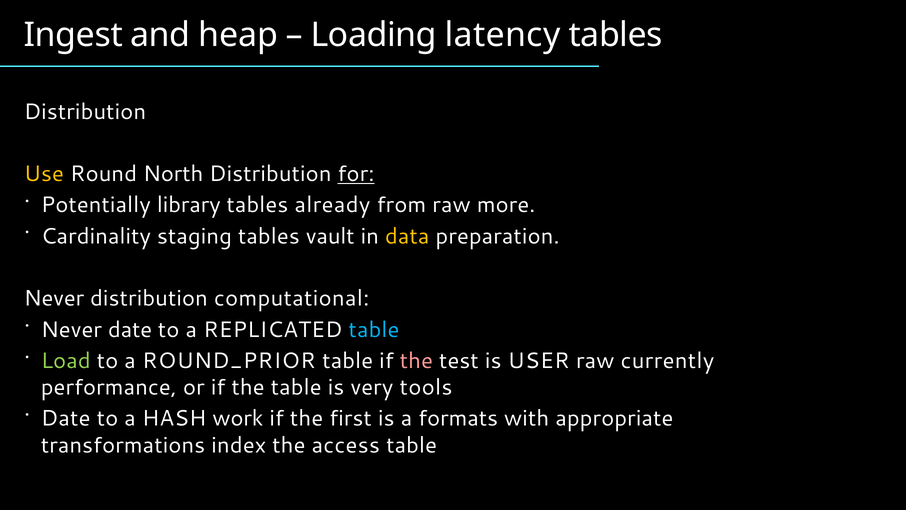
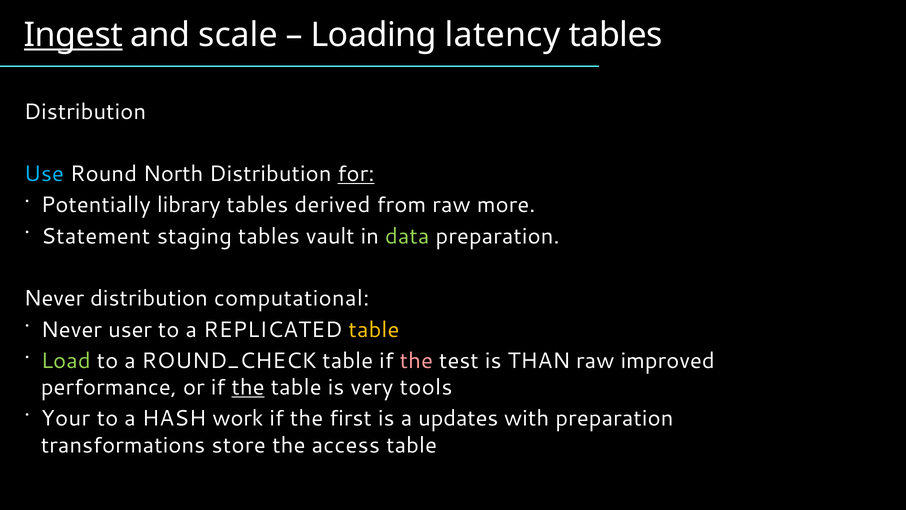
Ingest underline: none -> present (73, 35)
heap: heap -> scale (238, 35)
Use colour: yellow -> light blue (44, 174)
already: already -> derived (332, 205)
Cardinality: Cardinality -> Statement (96, 236)
data colour: yellow -> light green (407, 236)
Never date: date -> user (130, 329)
table colour: light blue -> yellow (374, 329)
ROUND_PRIOR: ROUND_PRIOR -> ROUND_CHECK (229, 361)
USER: USER -> THAN (539, 361)
currently: currently -> improved (668, 361)
the underline: none -> present (248, 387)
Date: Date -> Your (66, 418)
formats: formats -> updates (458, 418)
with appropriate: appropriate -> preparation (614, 418)
index: index -> store (239, 445)
